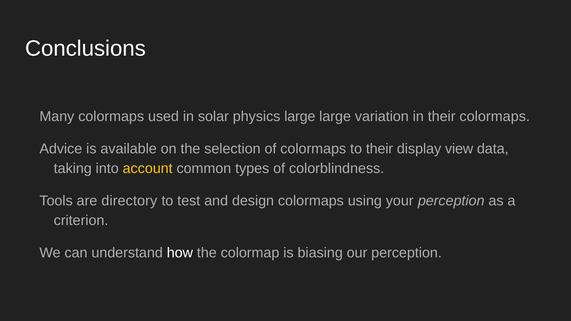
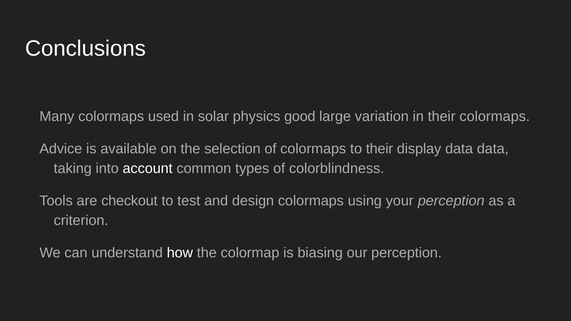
physics large: large -> good (300, 116)
display view: view -> data (459, 149)
account colour: yellow -> white (148, 169)
directory: directory -> checkout (129, 201)
